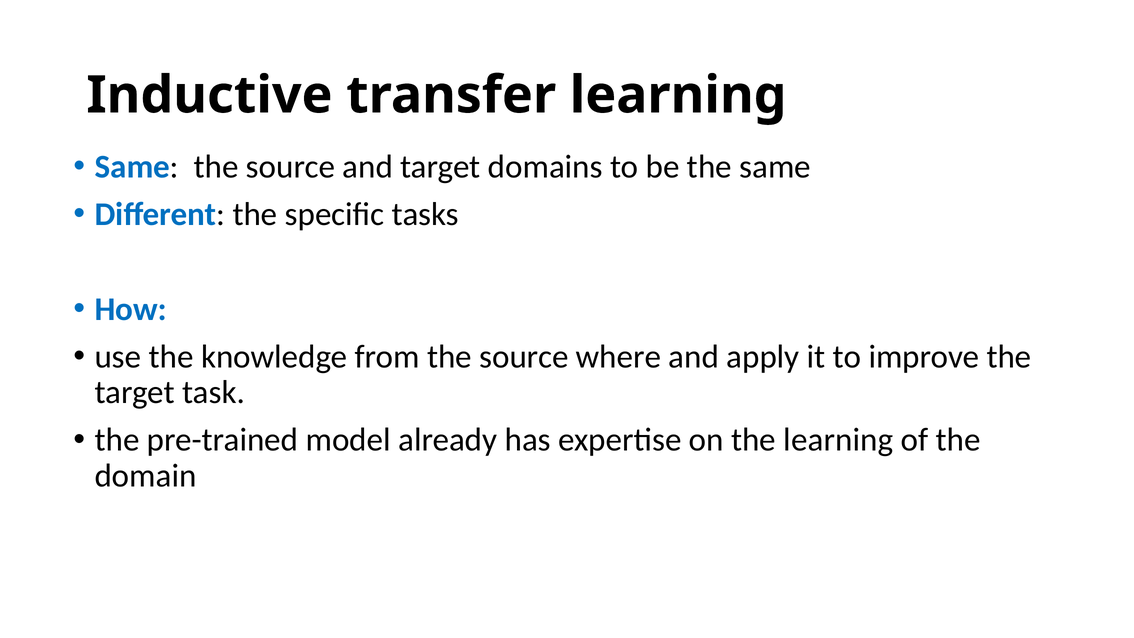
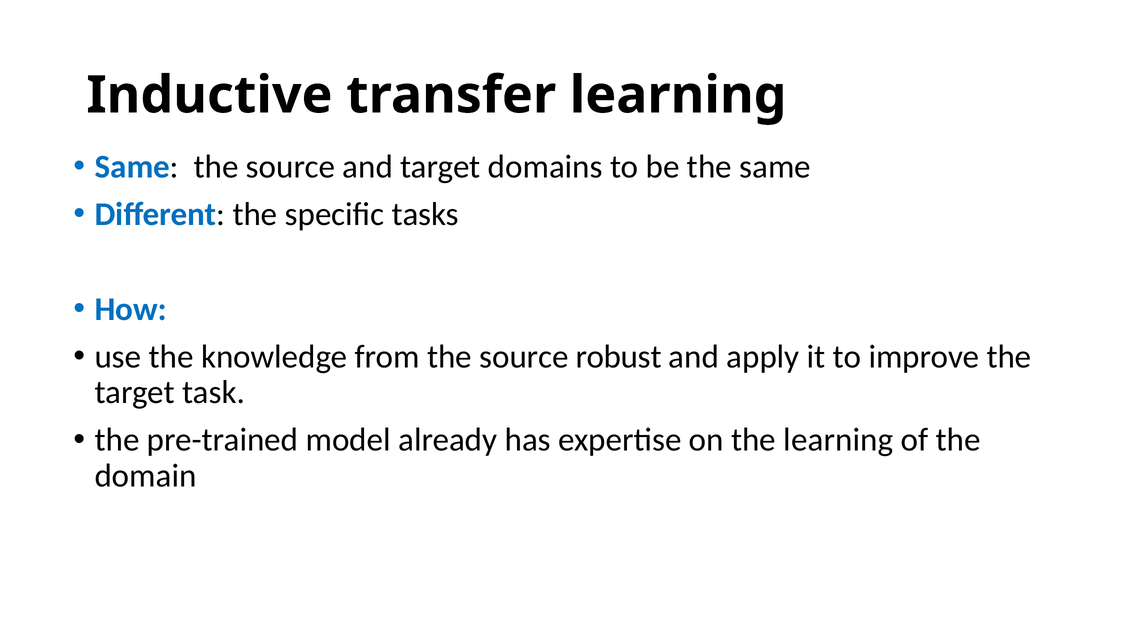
where: where -> robust (619, 357)
